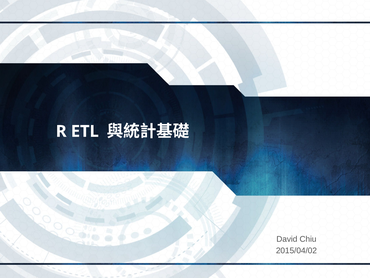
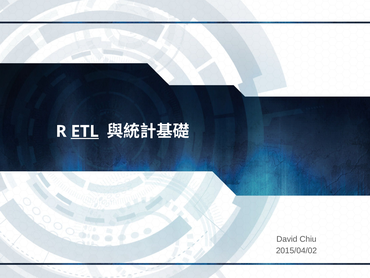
ETL underline: none -> present (85, 131)
